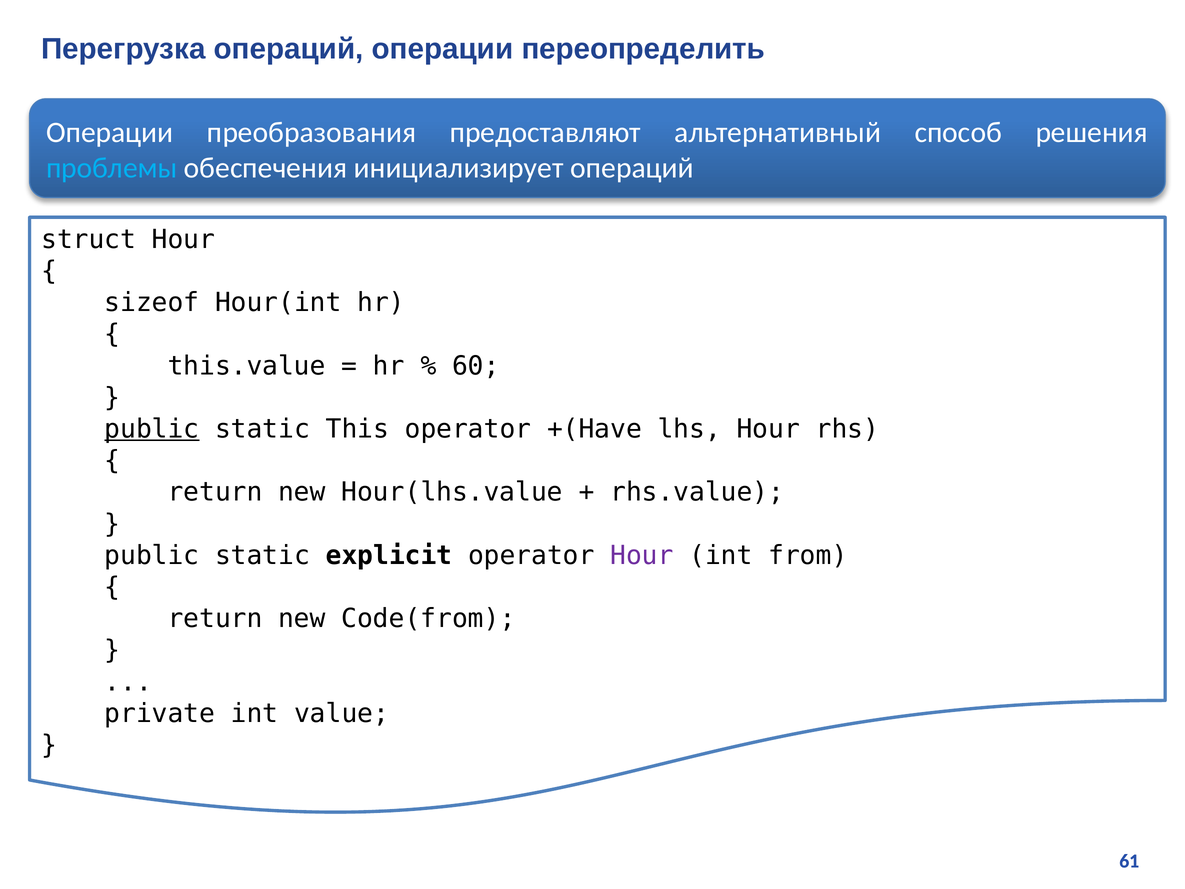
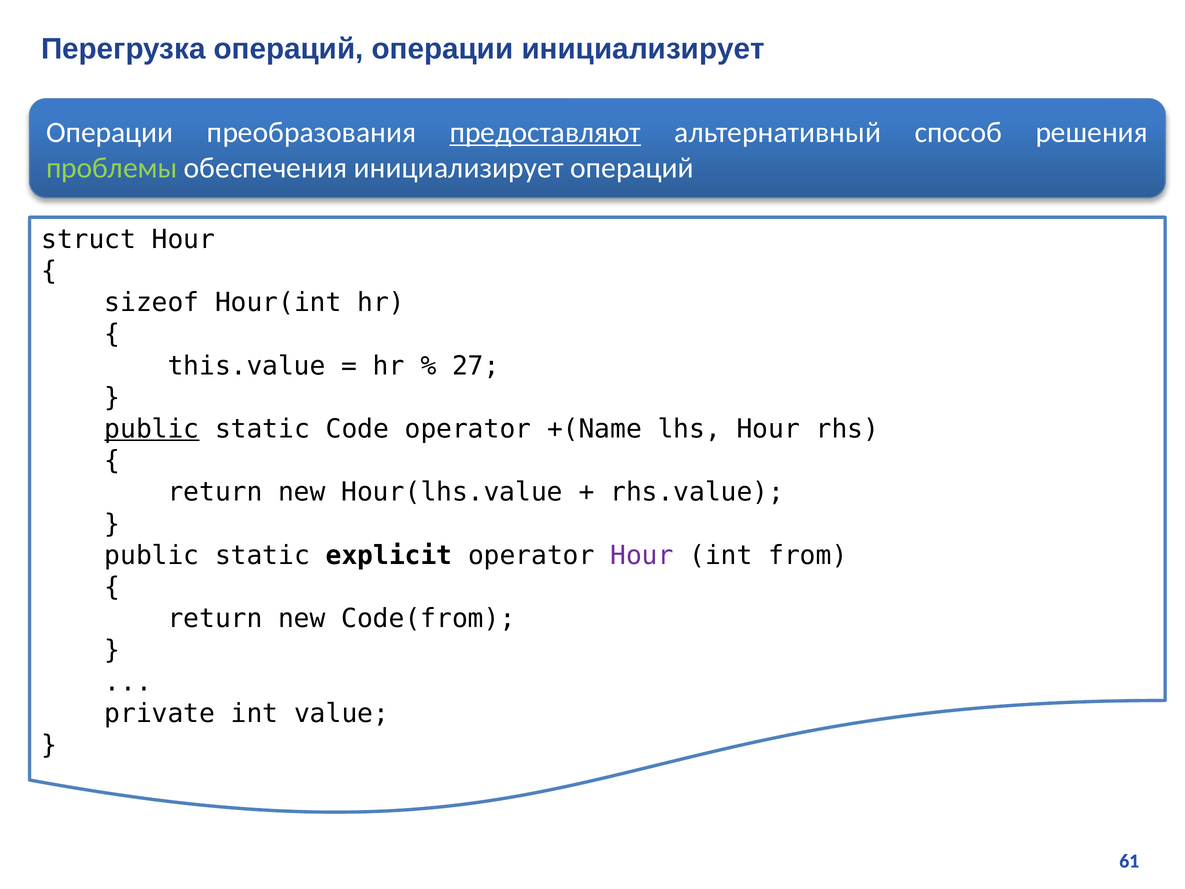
операции переопределить: переопределить -> инициализирует (643, 49)
предоставляют underline: none -> present (545, 132)
проблемы colour: light blue -> light green (112, 168)
60: 60 -> 27 (476, 366)
This: This -> Code (357, 429)
+(Have: +(Have -> +(Name (594, 429)
